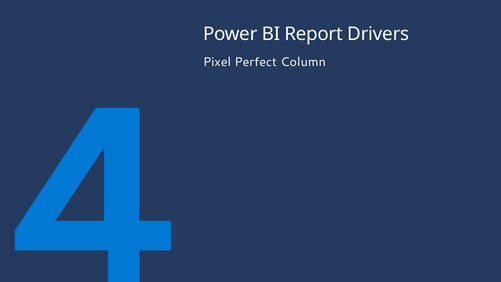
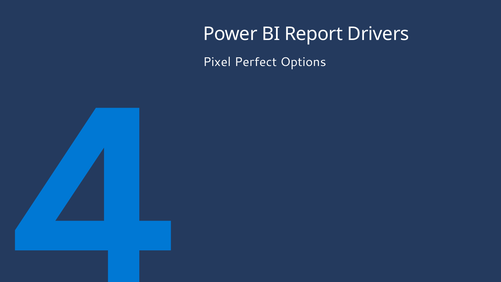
Column: Column -> Options (303, 62)
